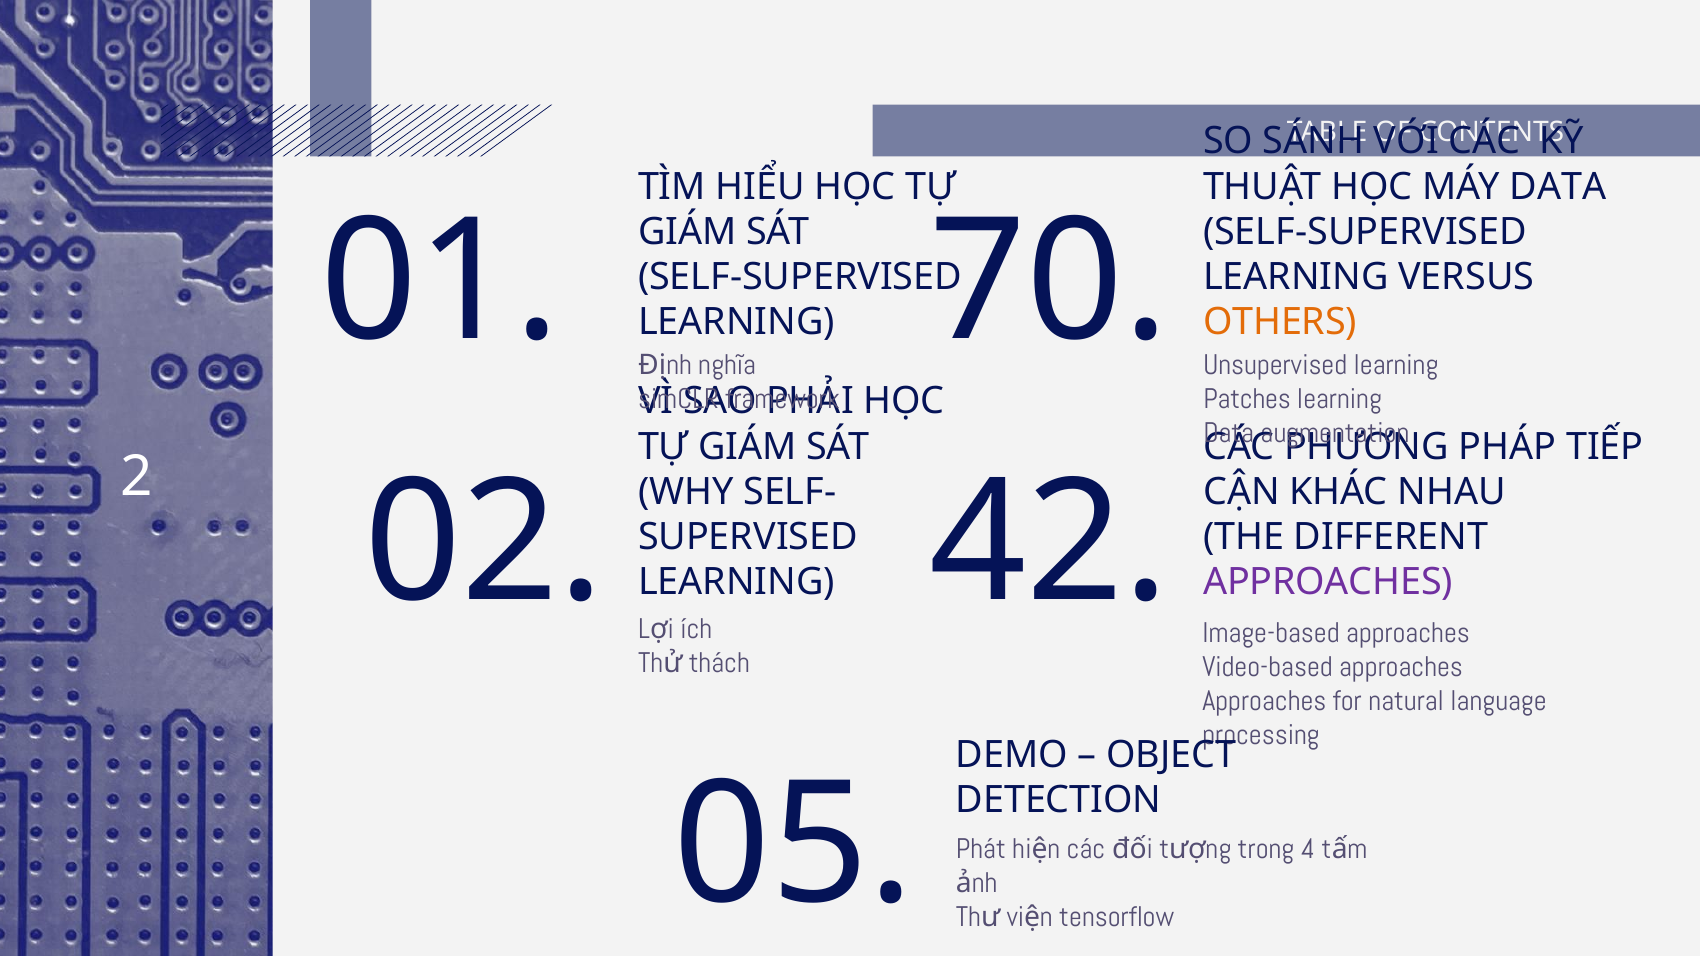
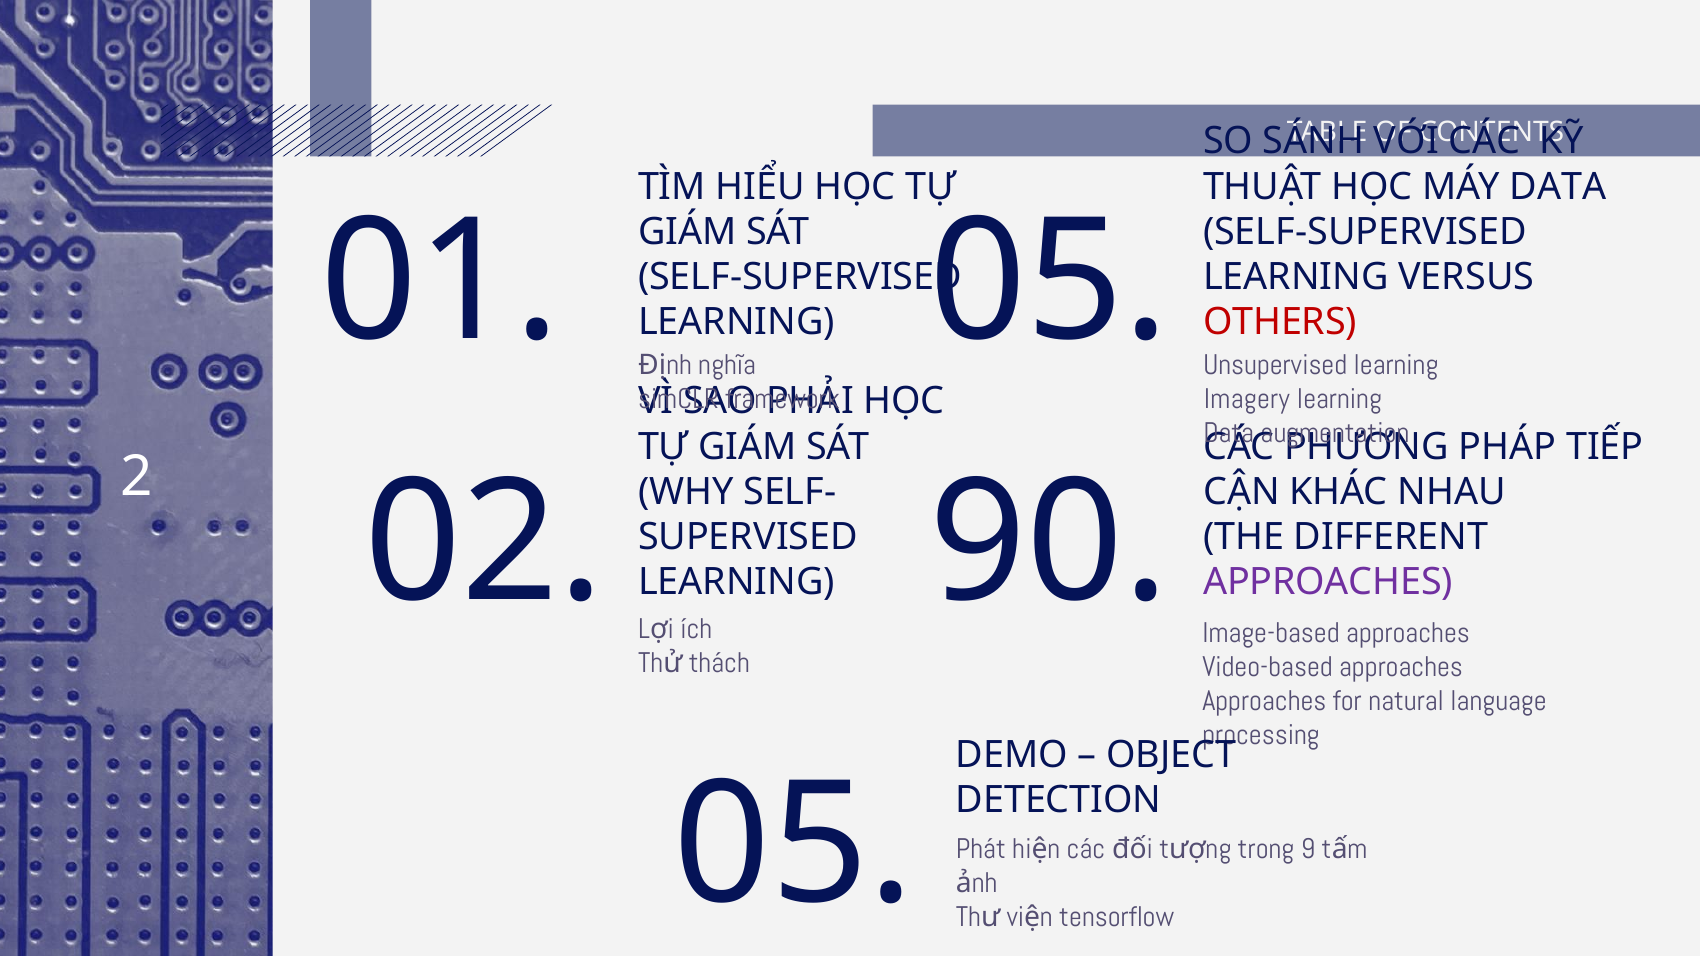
01 70: 70 -> 05 (1049, 283)
OTHERS colour: orange -> red (1280, 323)
Patches: Patches -> Imagery (1247, 399)
42: 42 -> 90 (1049, 544)
4: 4 -> 9 (1308, 849)
